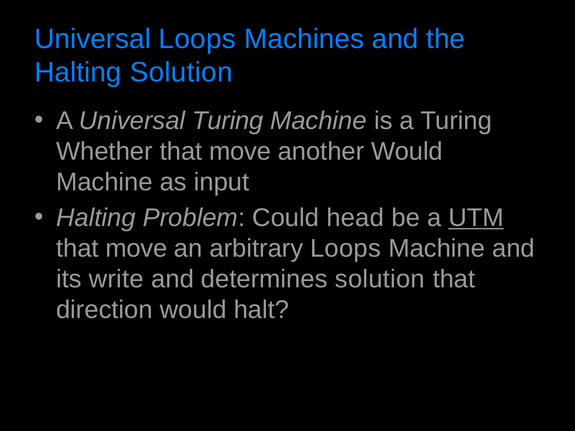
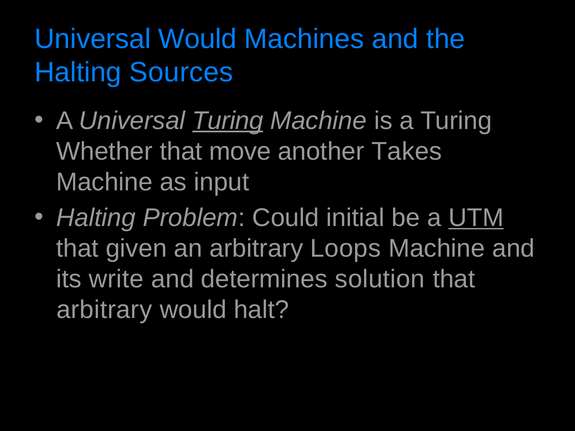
Universal Loops: Loops -> Would (197, 39)
Halting Solution: Solution -> Sources (181, 72)
Turing underline: none -> present (228, 121)
another Would: Would -> Takes (407, 151)
head: head -> initial (355, 218)
move: move -> given (136, 249)
direction: direction -> arbitrary (104, 310)
